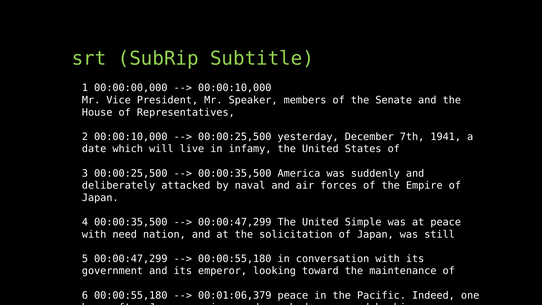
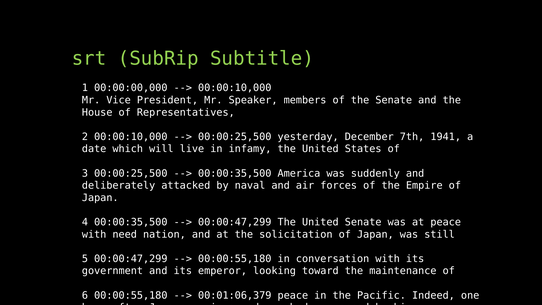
United Simple: Simple -> Senate (363, 222)
